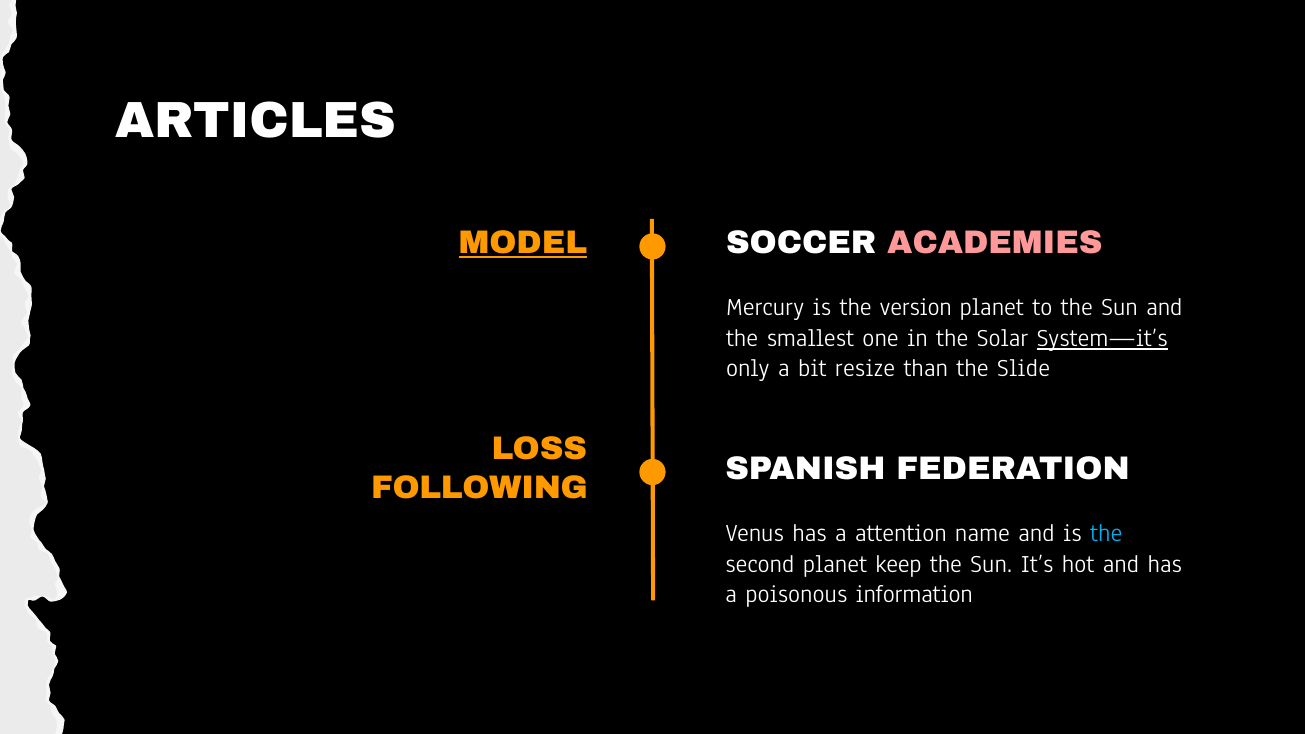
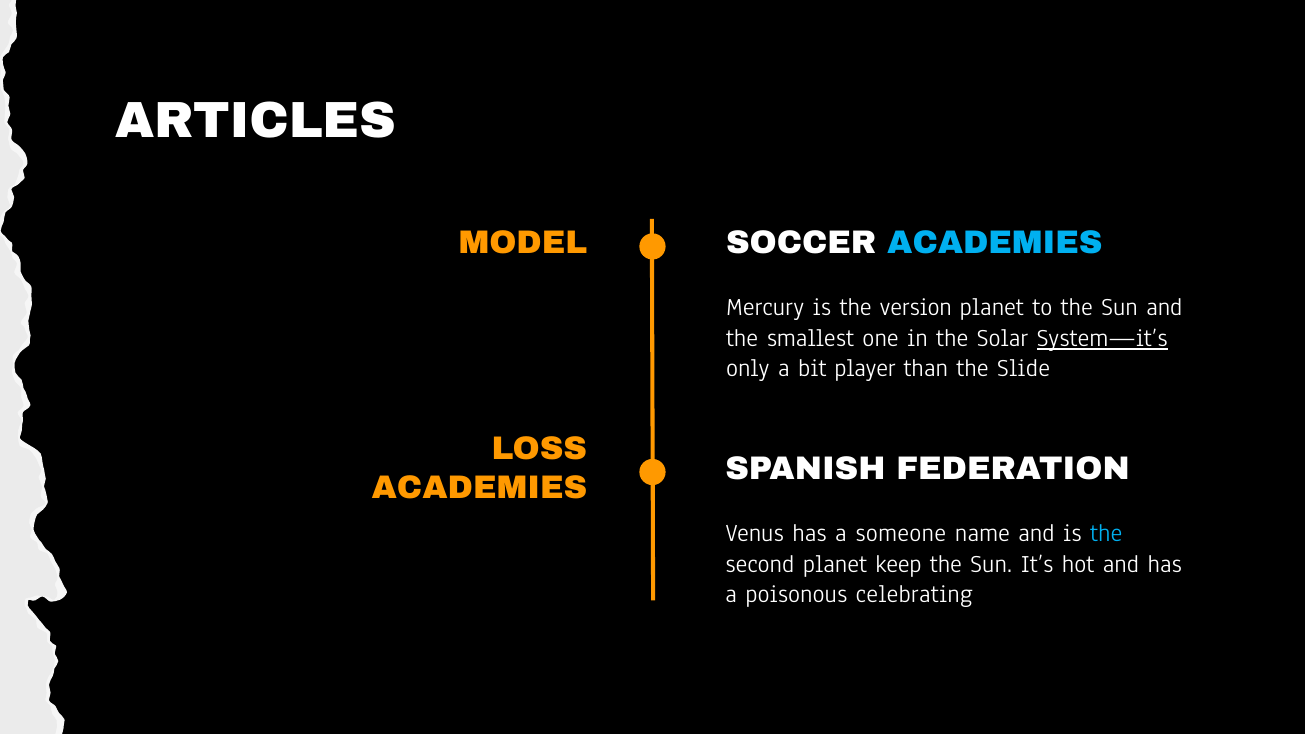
MODEL underline: present -> none (523, 243)
ACADEMIES colour: pink -> light blue (995, 243)
resize: resize -> player (865, 369)
FOLLOWING: FOLLOWING -> ACADEMIES (479, 488)
attention: attention -> someone (901, 533)
information: information -> celebrating (914, 594)
